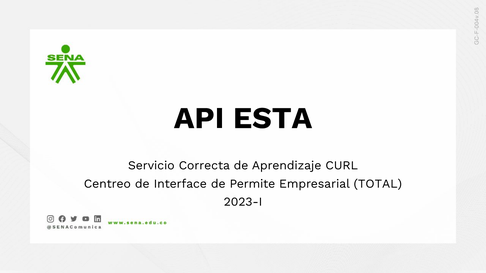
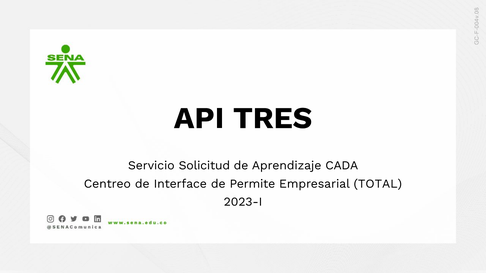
ESTA: ESTA -> TRES (273, 118)
Correcta: Correcta -> Solicitud (204, 166)
CURL: CURL -> CADA (342, 166)
